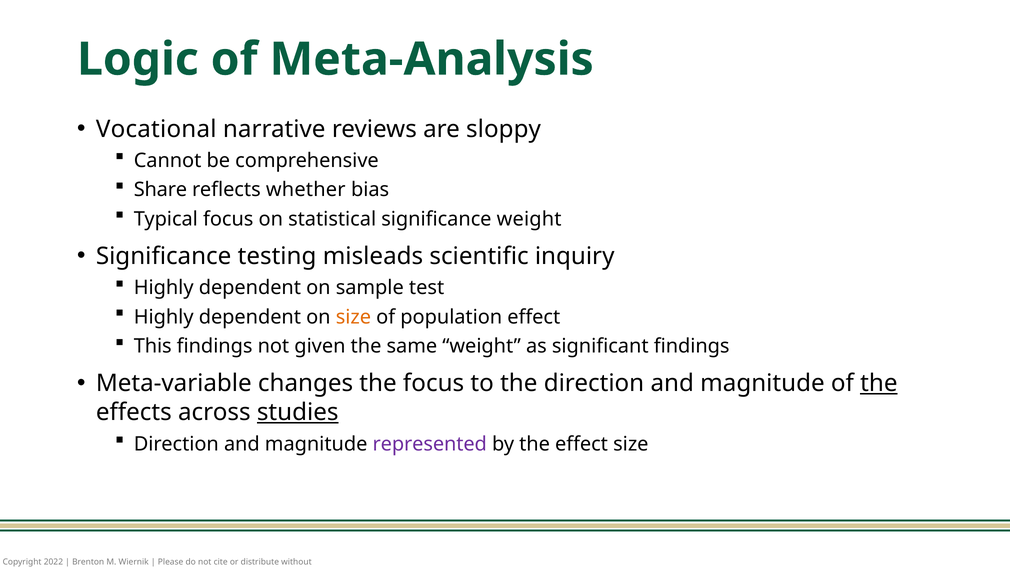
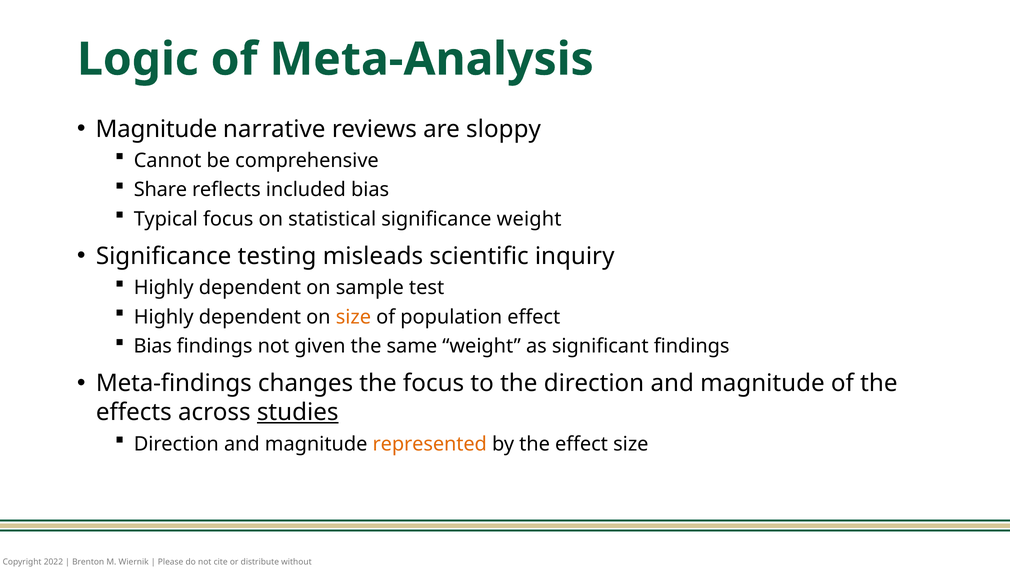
Vocational: Vocational -> Magnitude (156, 129)
whether: whether -> included (306, 190)
This: This -> Bias (153, 346)
Meta-variable: Meta-variable -> Meta-findings (174, 384)
the underline: present -> none (879, 384)
represented colour: purple -> orange (430, 444)
